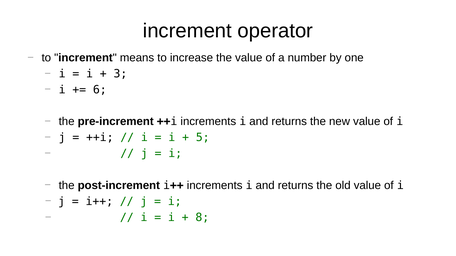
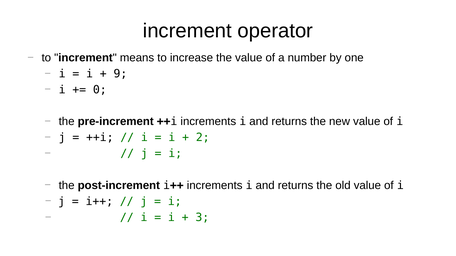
3: 3 -> 9 (120, 74)
6: 6 -> 0 (100, 90)
5: 5 -> 2 (203, 138)
8: 8 -> 3 (202, 218)
